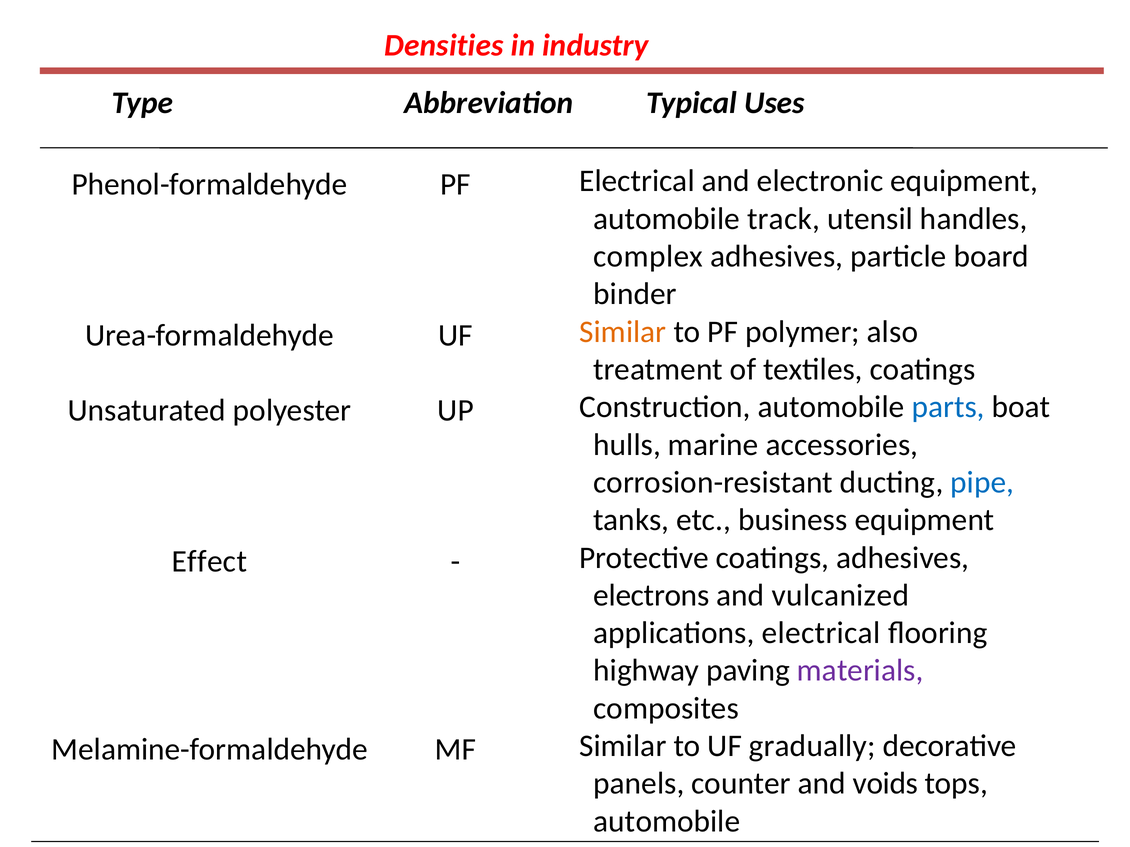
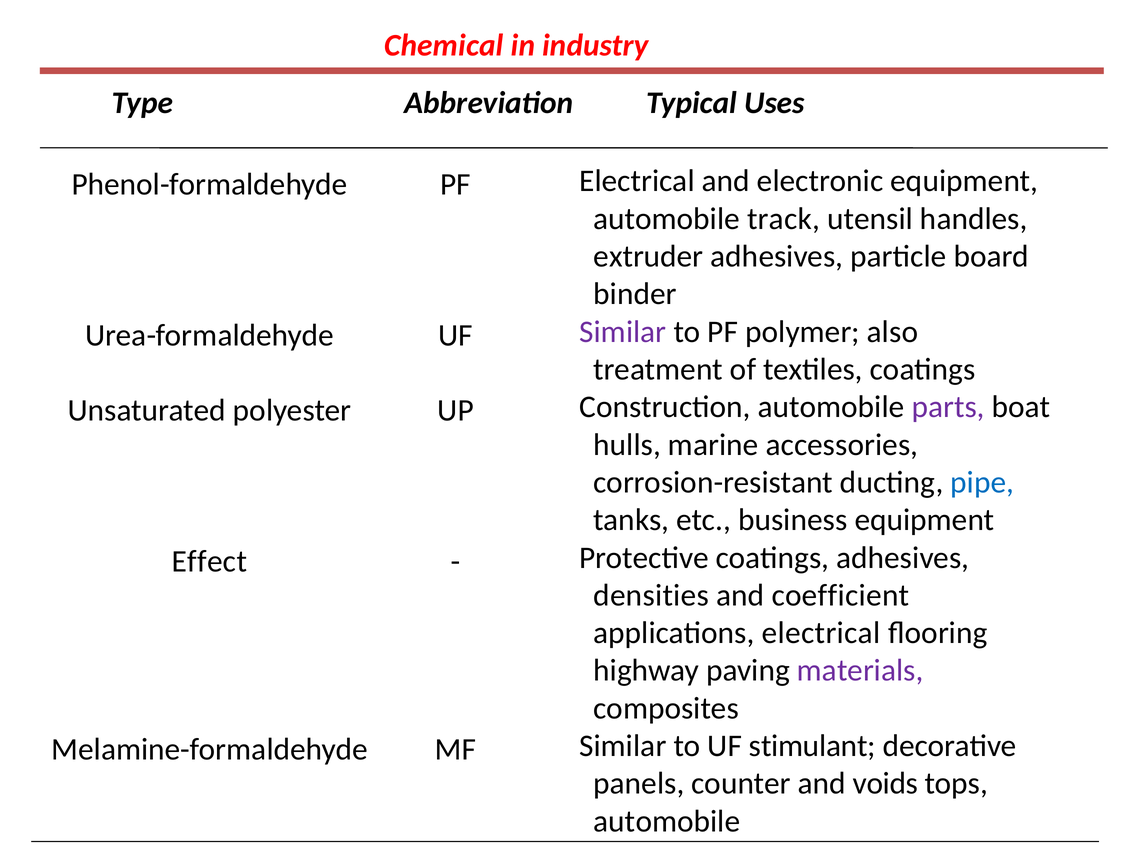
Densities: Densities -> Chemical (444, 45)
complex: complex -> extruder (648, 257)
Similar colour: orange -> purple (623, 332)
parts colour: blue -> purple (948, 407)
electrons: electrons -> densities (651, 596)
vulcanized: vulcanized -> coefficient (841, 596)
gradually: gradually -> stimulant (812, 746)
